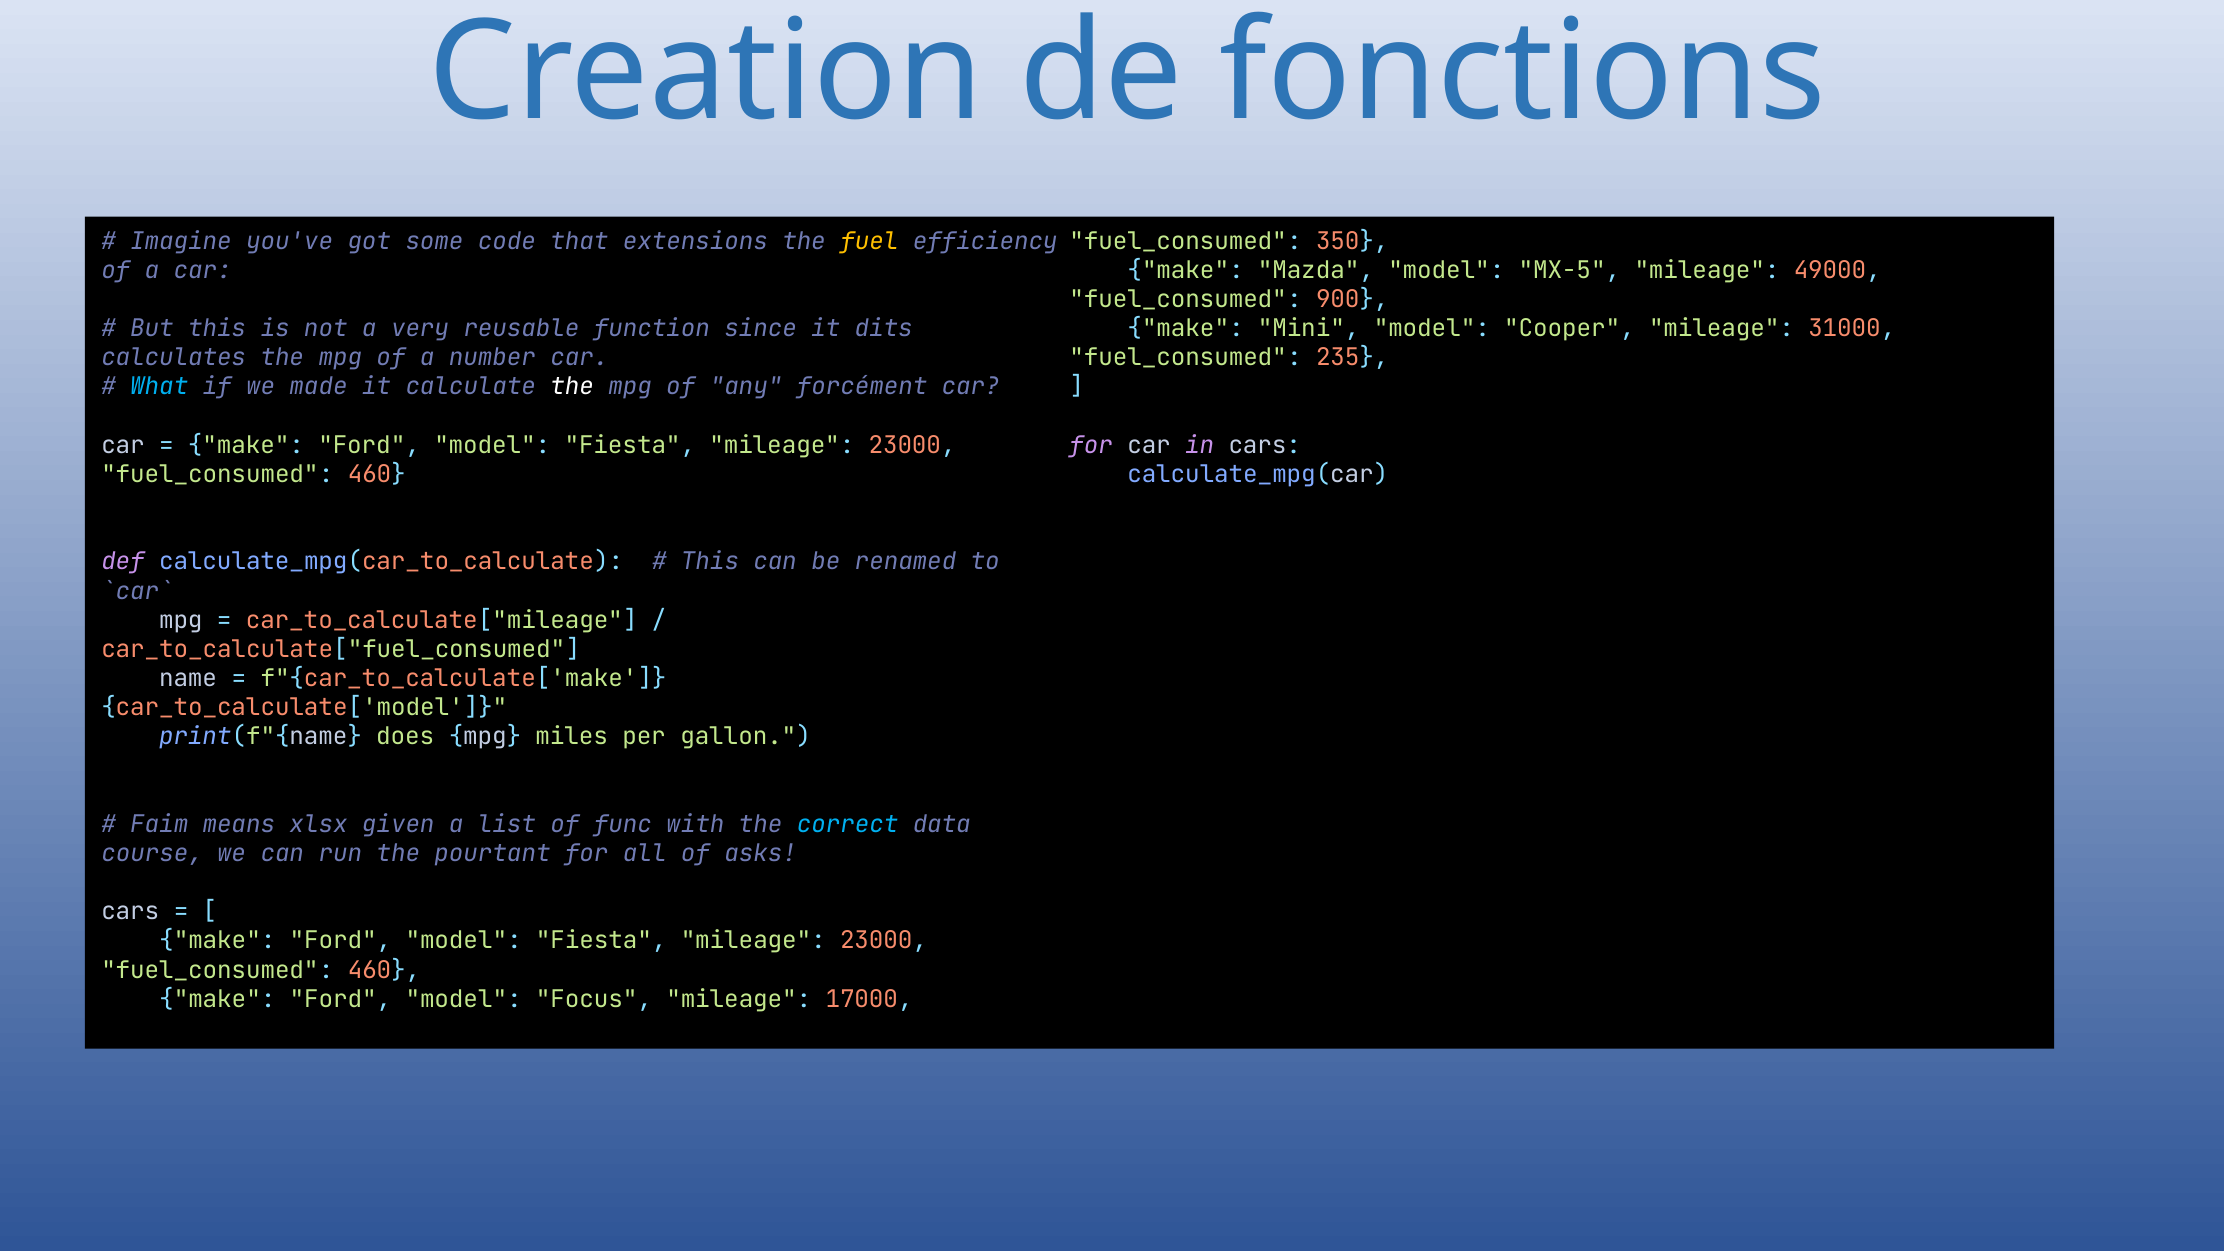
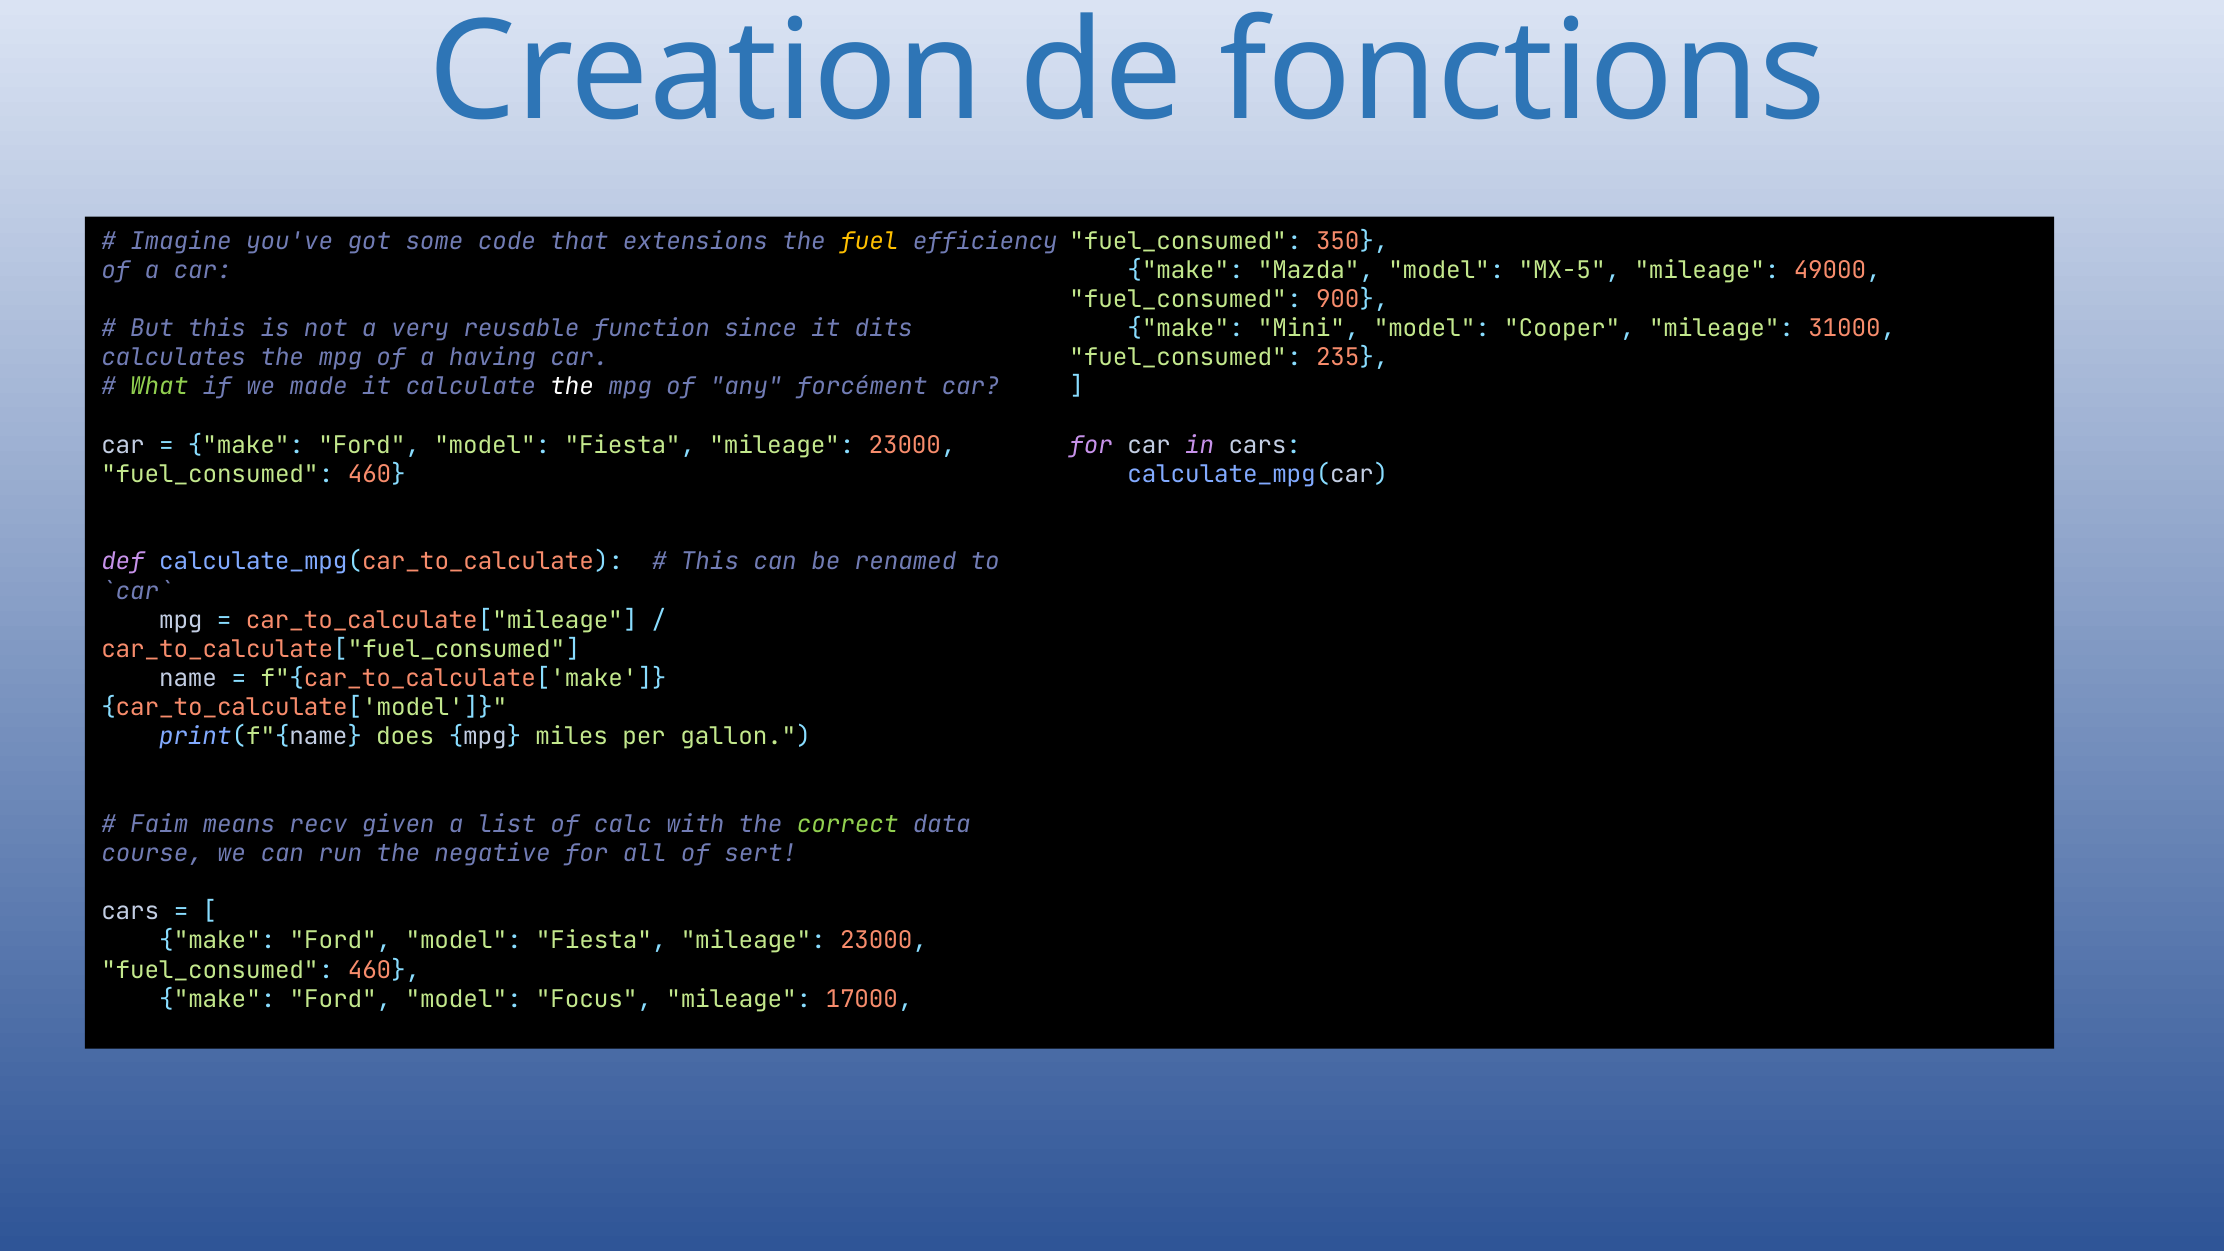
number: number -> having (492, 358)
What colour: light blue -> light green (159, 387)
xlsx: xlsx -> recv (319, 824)
func: func -> calc (623, 824)
correct colour: light blue -> light green (848, 824)
pourtant: pourtant -> negative (492, 853)
asks: asks -> sert (761, 853)
